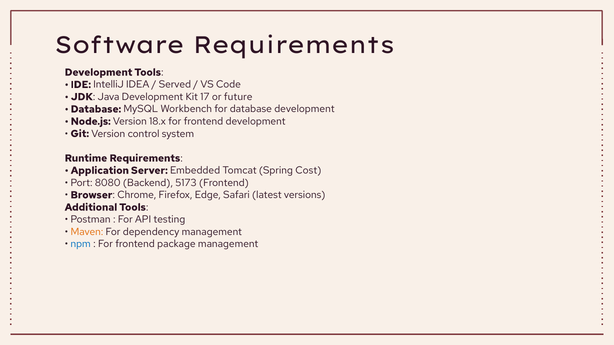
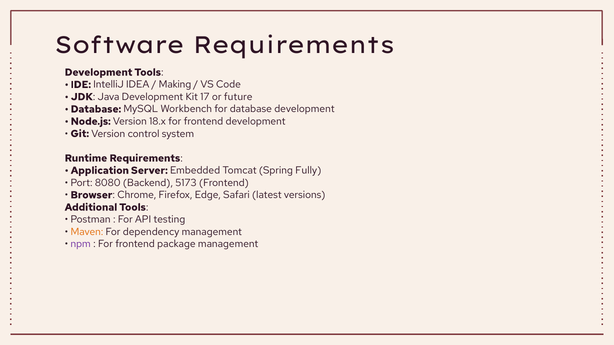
Served: Served -> Making (175, 85)
Cost: Cost -> Fully (308, 171)
npm colour: blue -> purple (81, 244)
